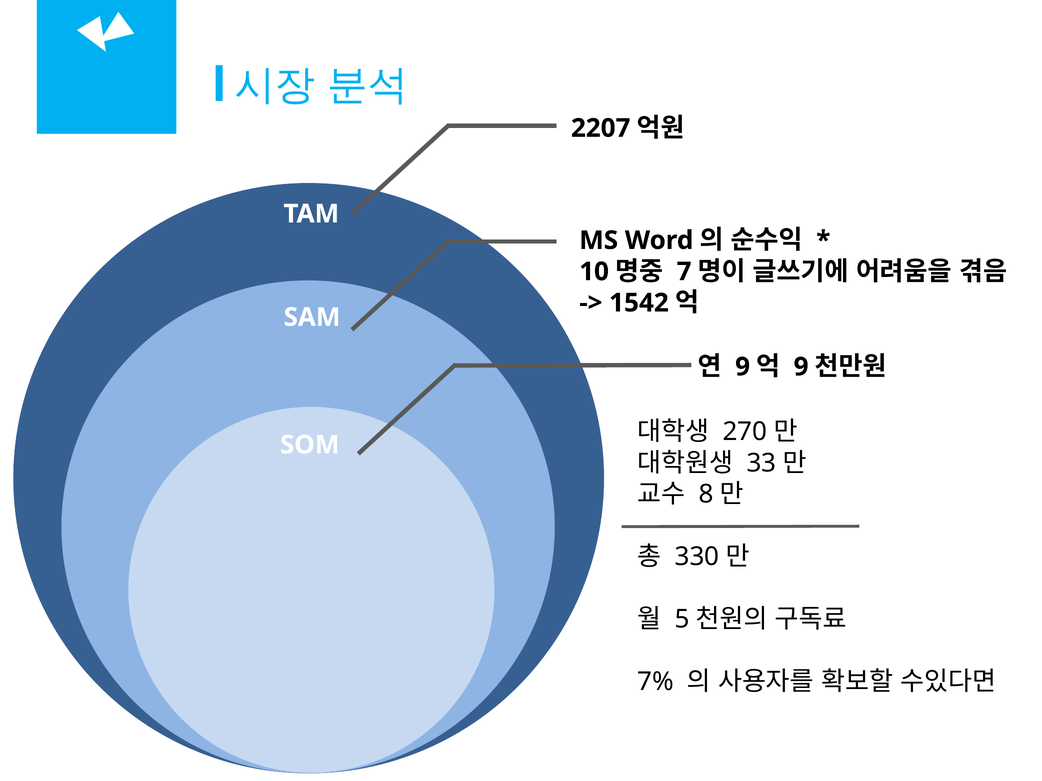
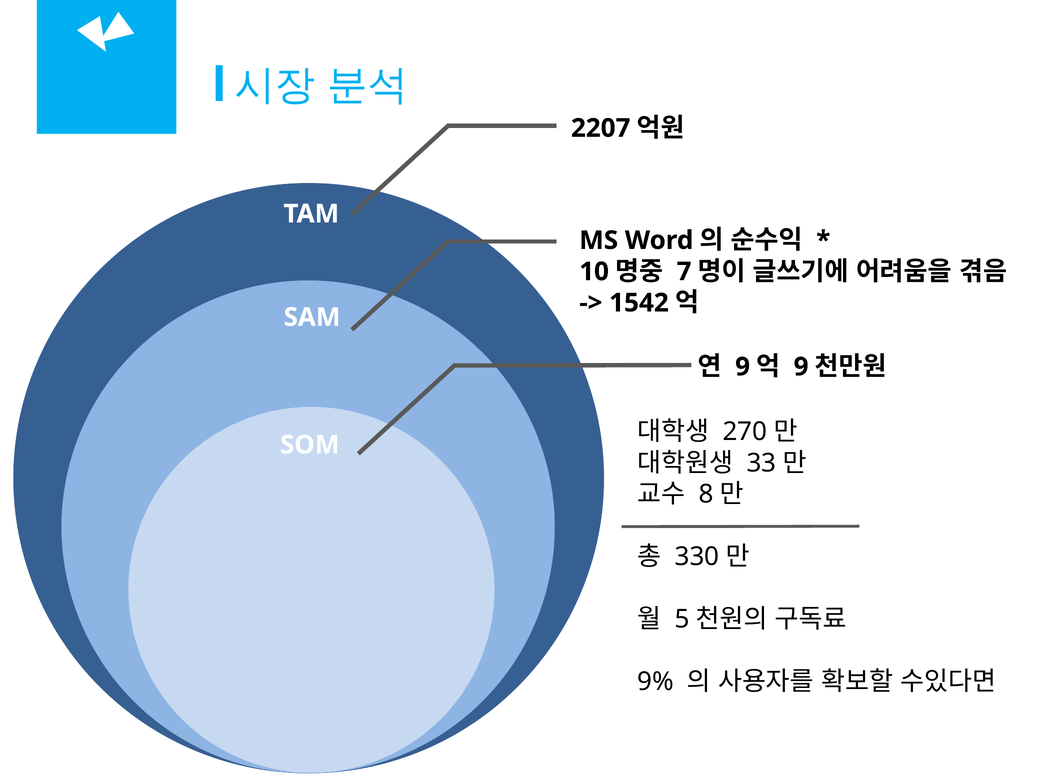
7%: 7% -> 9% (656, 682)
